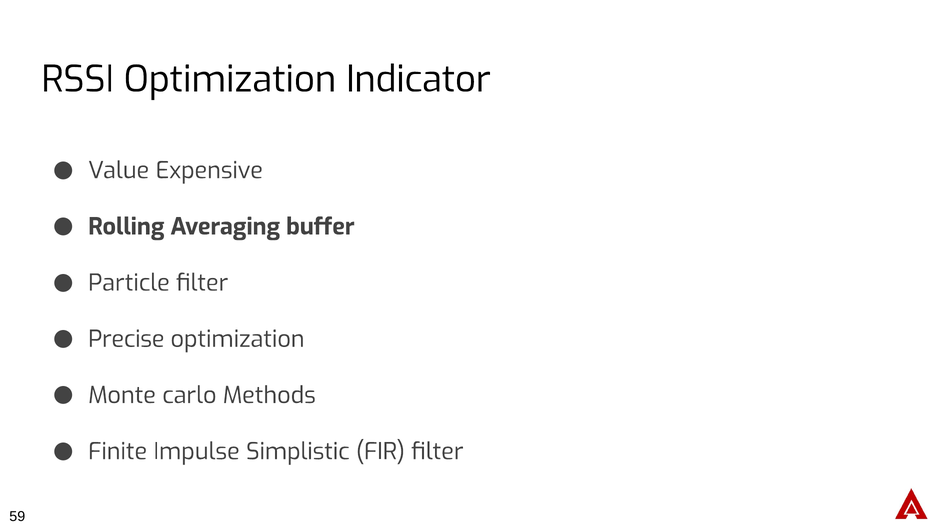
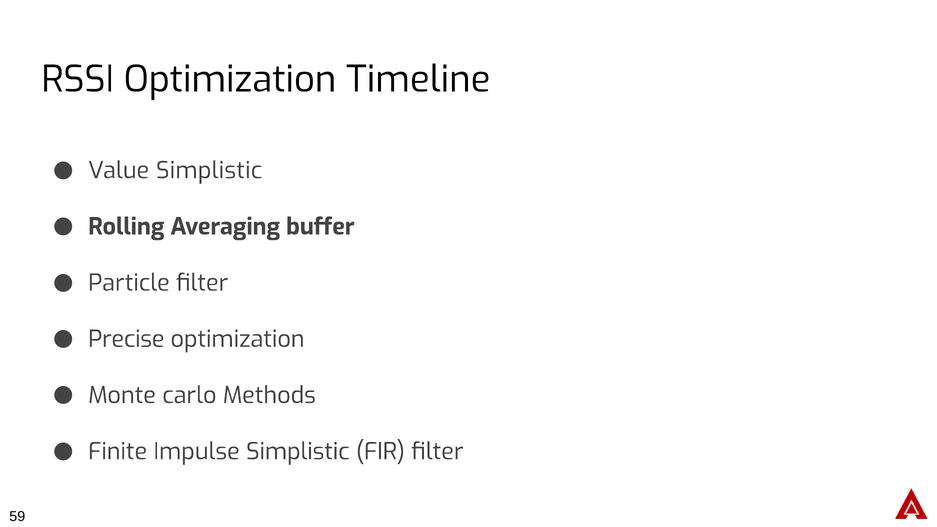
Indicator: Indicator -> Timeline (418, 79)
Value Expensive: Expensive -> Simplistic (209, 170)
